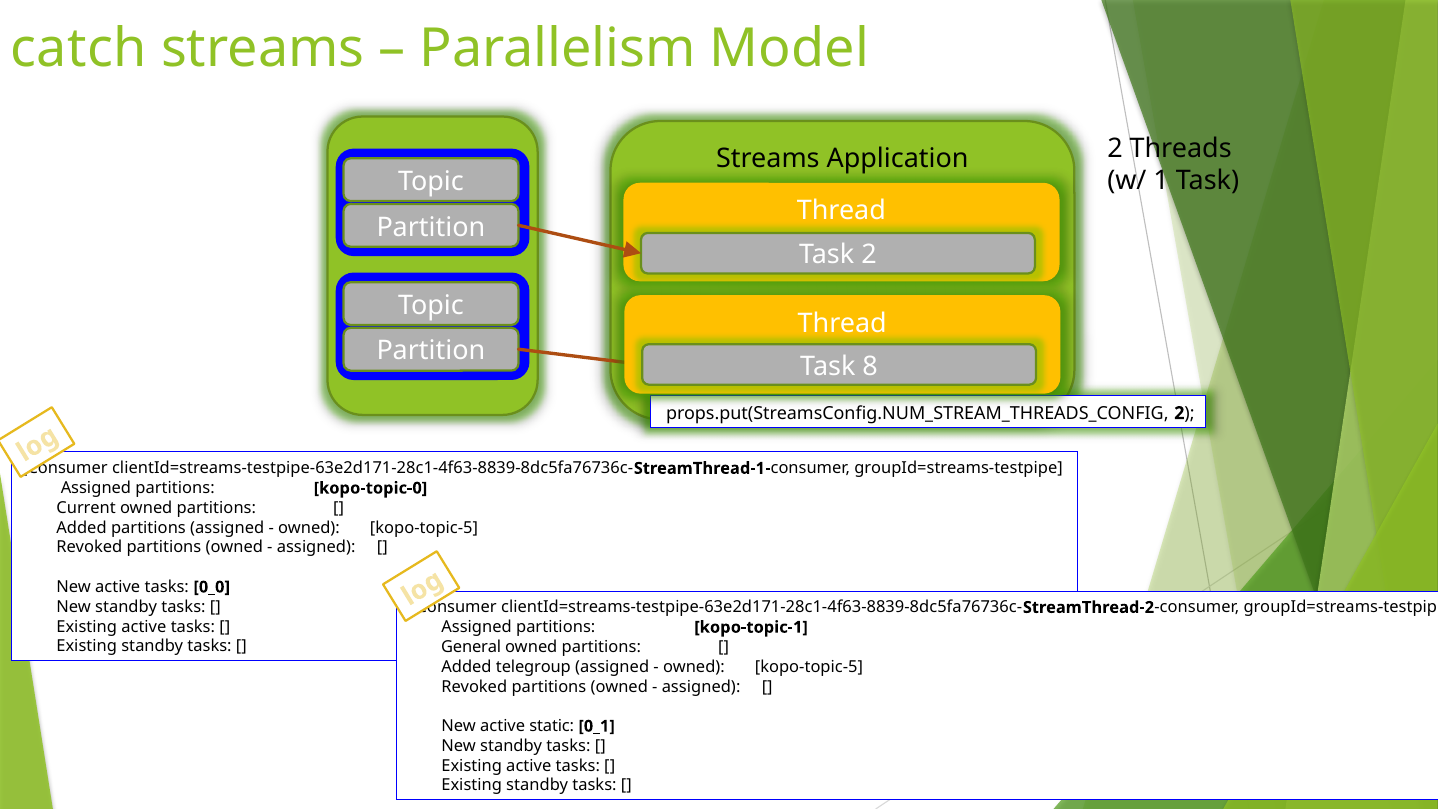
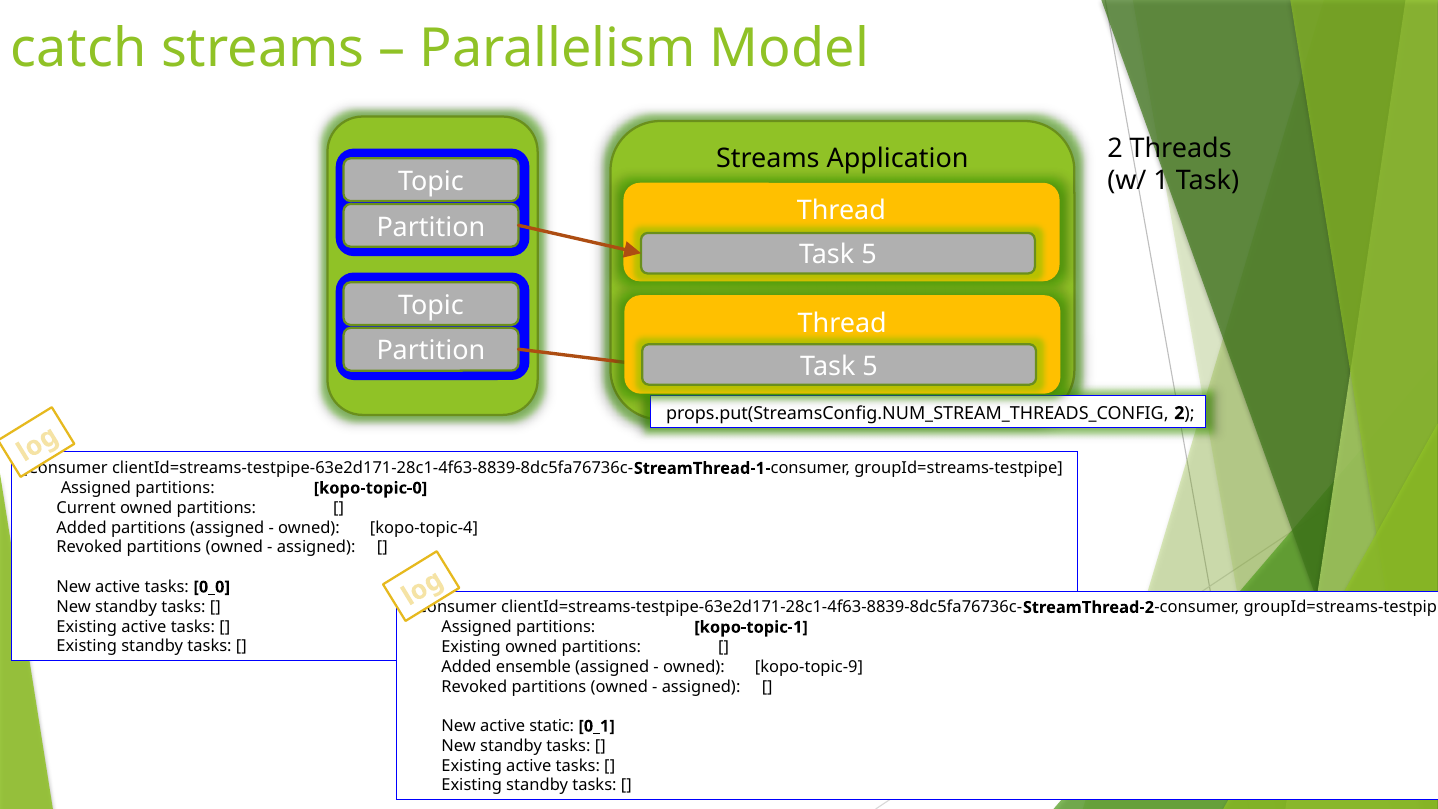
2: 2 -> 5 (869, 255)
8: 8 -> 5 (870, 366)
kopo-topic-5: kopo-topic-5 -> kopo-topic-4 (424, 528)
General: General -> Existing (471, 647)
telegroup: telegroup -> ensemble (533, 667)
kopo-topic-5: kopo-topic-5 -> kopo-topic-9 (809, 667)
